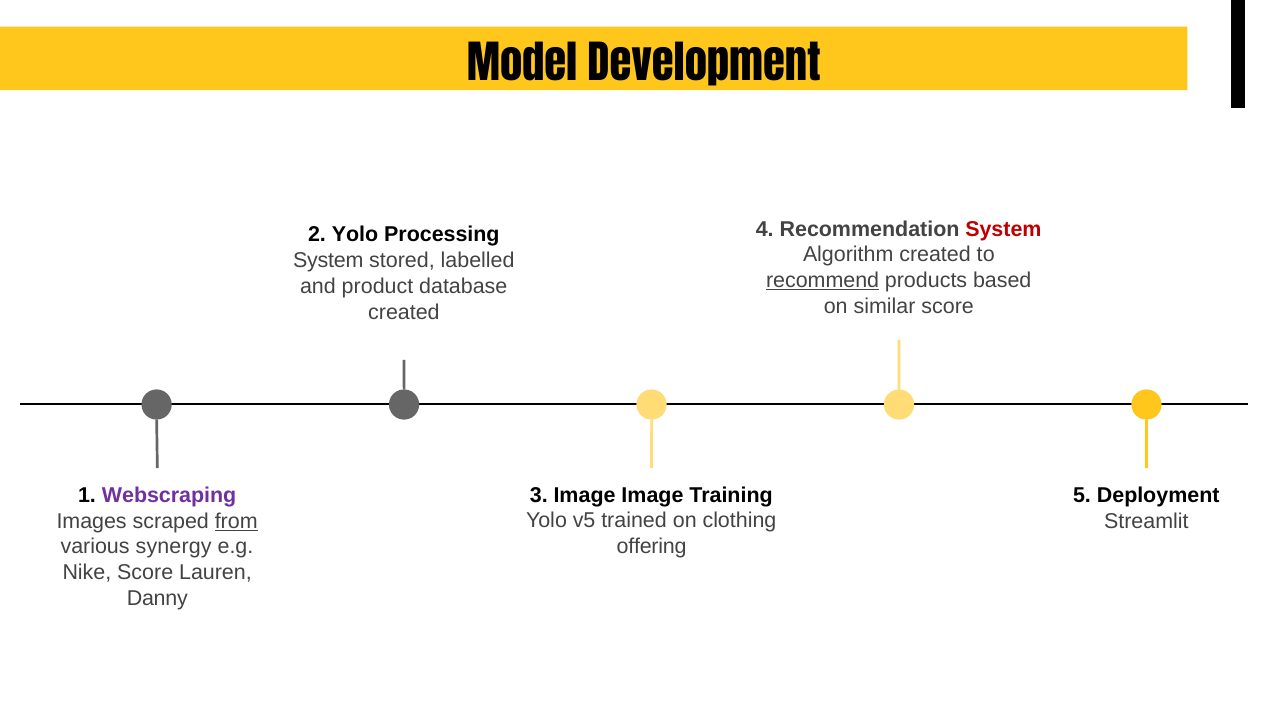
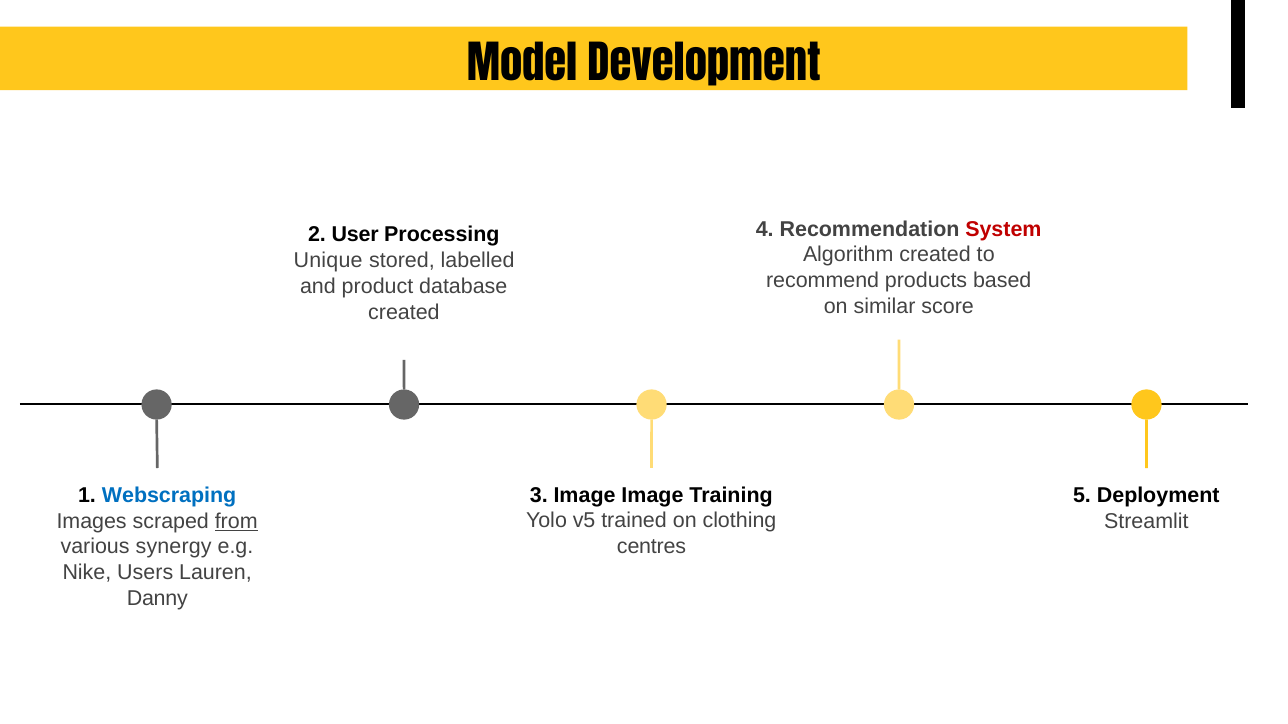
2 Yolo: Yolo -> User (355, 235)
System: System -> Unique (328, 261)
recommend underline: present -> none (823, 281)
Webscraping colour: purple -> blue (169, 496)
offering: offering -> centres (652, 547)
Nike Score: Score -> Users (145, 573)
